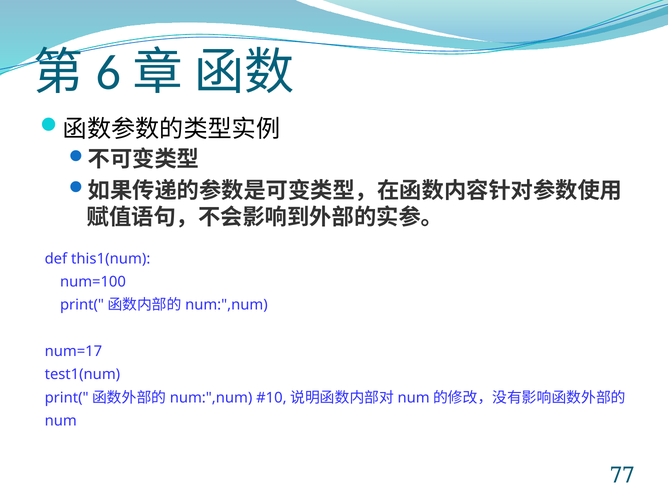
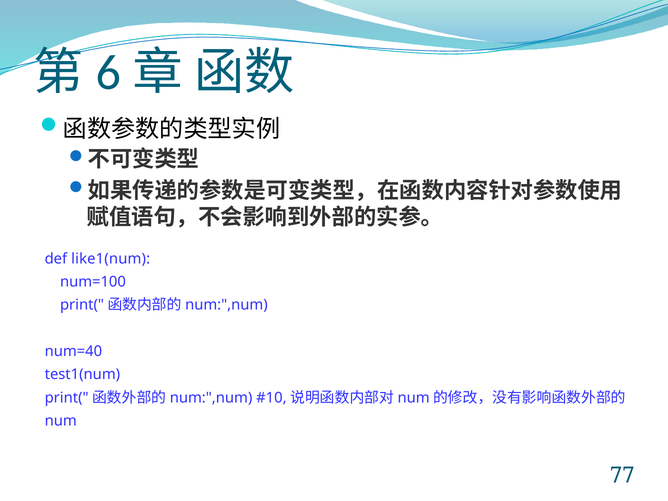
this1(num: this1(num -> like1(num (111, 259)
num=17: num=17 -> num=40 (73, 351)
